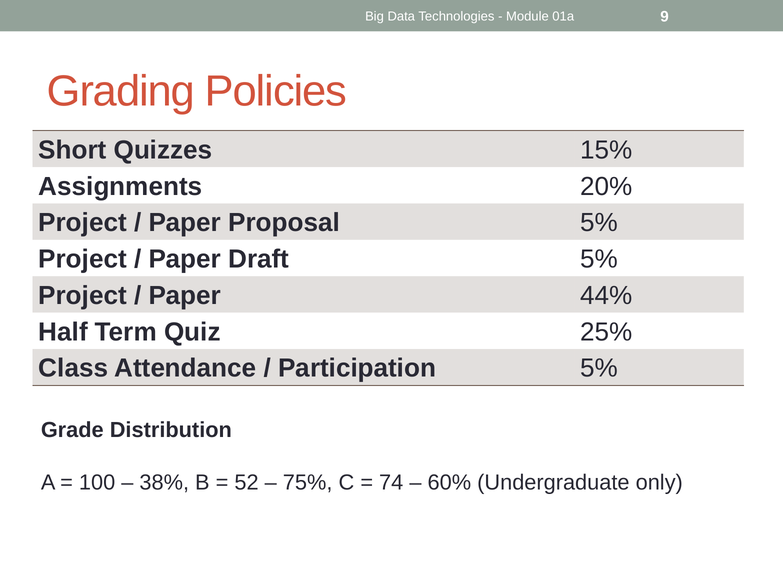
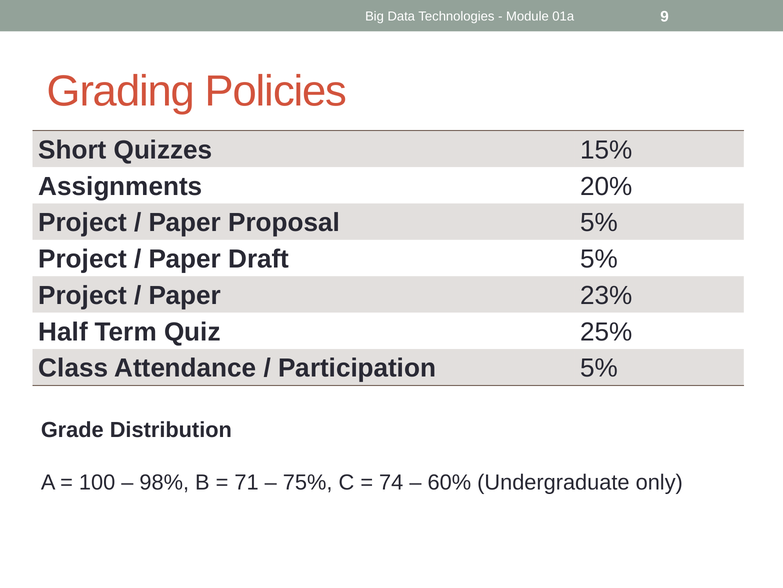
44%: 44% -> 23% (606, 295)
38%: 38% -> 98% (164, 482)
52: 52 -> 71 (247, 482)
